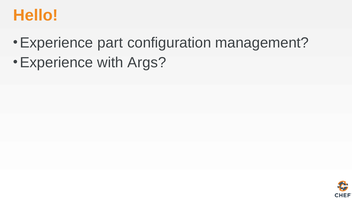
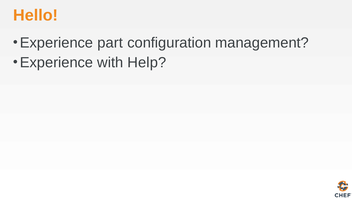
Args: Args -> Help (147, 63)
